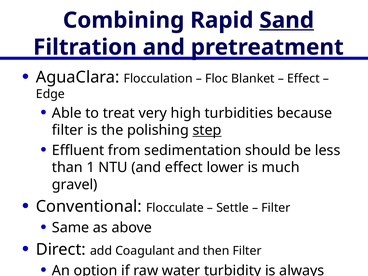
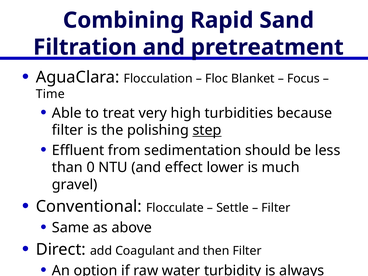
Sand underline: present -> none (287, 20)
Effect: Effect -> Focus (303, 79)
Edge: Edge -> Time (50, 94)
1: 1 -> 0 (91, 167)
